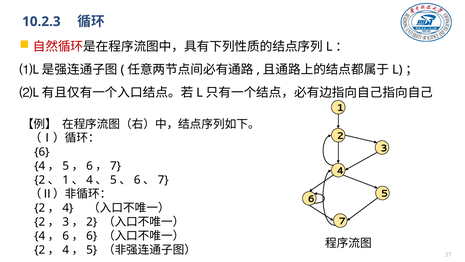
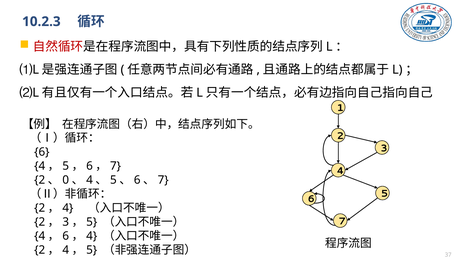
1: 1 -> 0 (66, 180)
2: 2 -> 5 (92, 222)
6: 6 -> 4 (92, 236)
